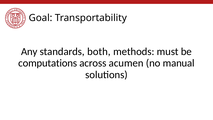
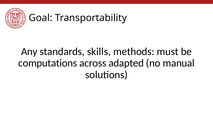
both: both -> skills (99, 52)
acumen: acumen -> adapted (126, 63)
